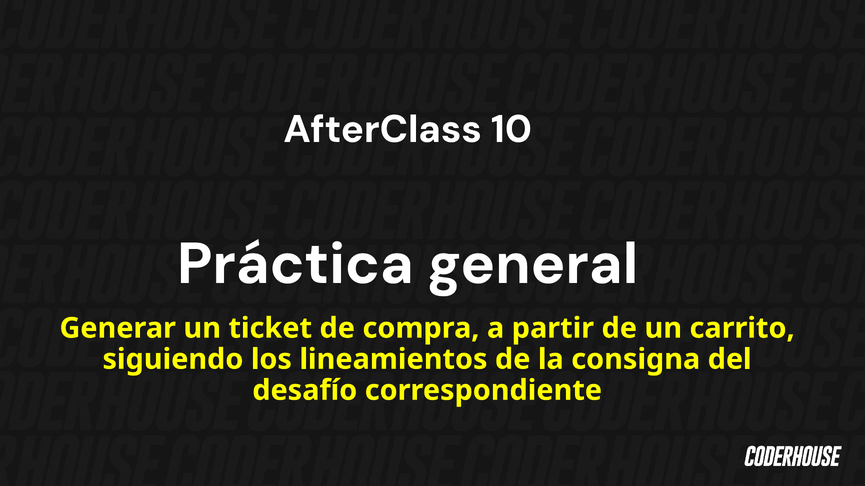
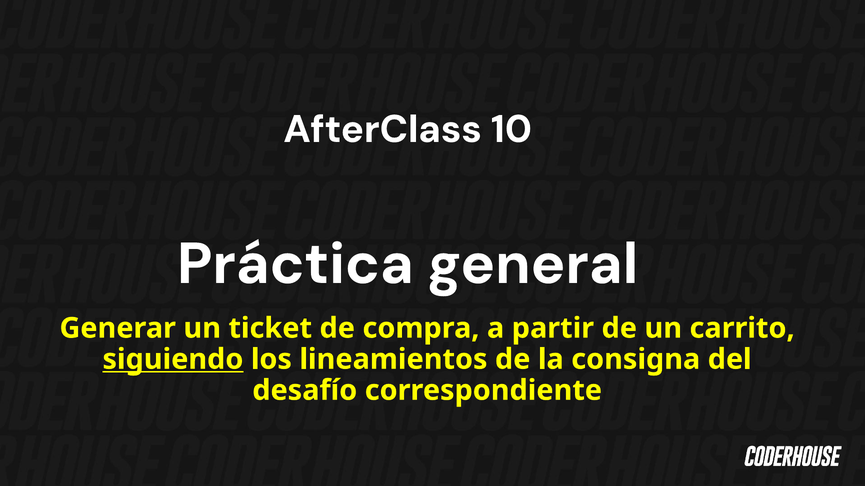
siguiendo underline: none -> present (173, 360)
